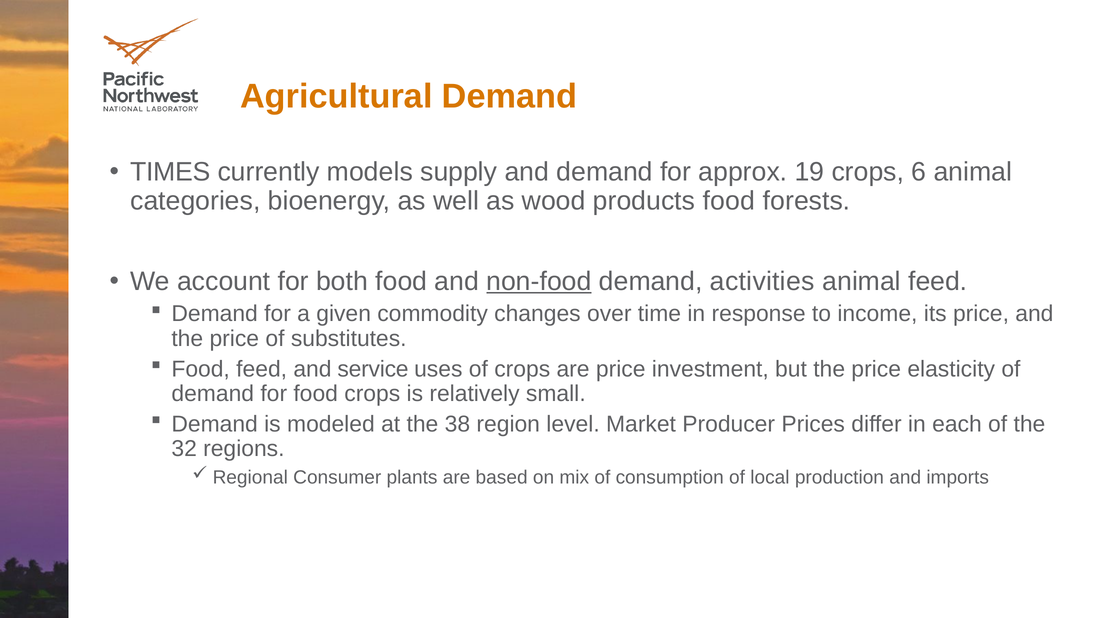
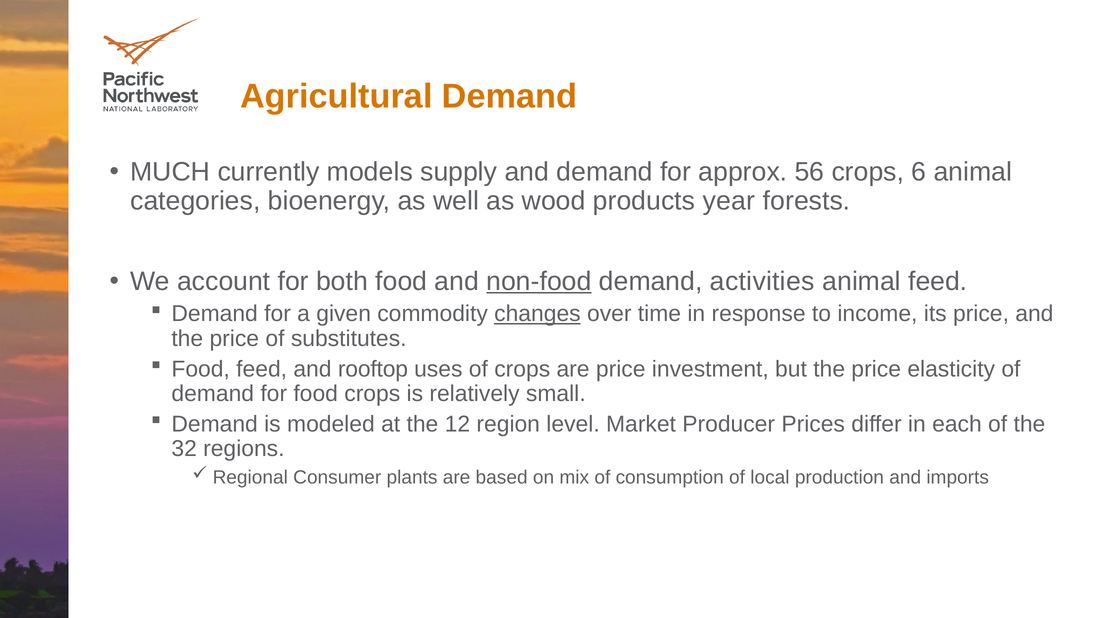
TIMES: TIMES -> MUCH (170, 172)
19: 19 -> 56 (809, 172)
products food: food -> year (729, 201)
changes underline: none -> present (537, 314)
service: service -> rooftop (373, 369)
38: 38 -> 12 (457, 424)
